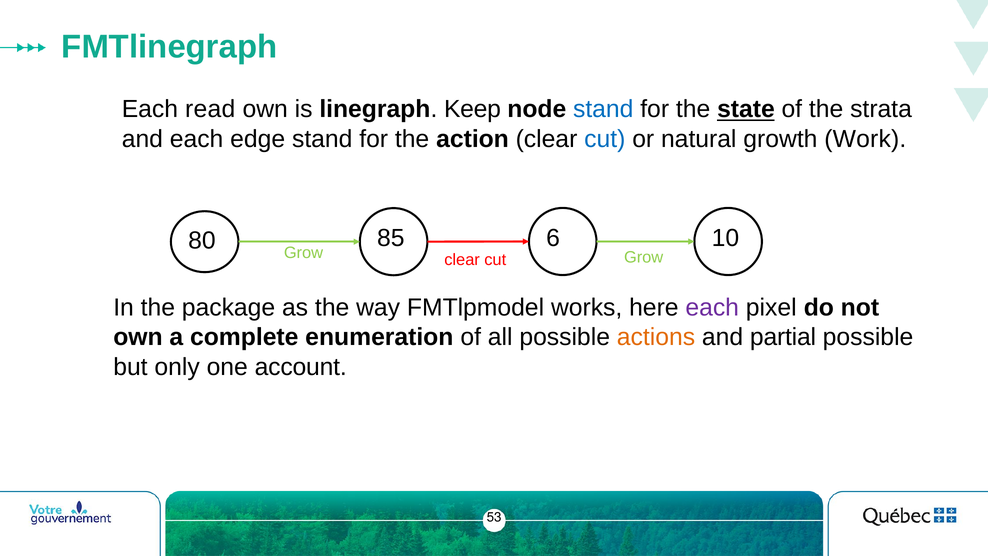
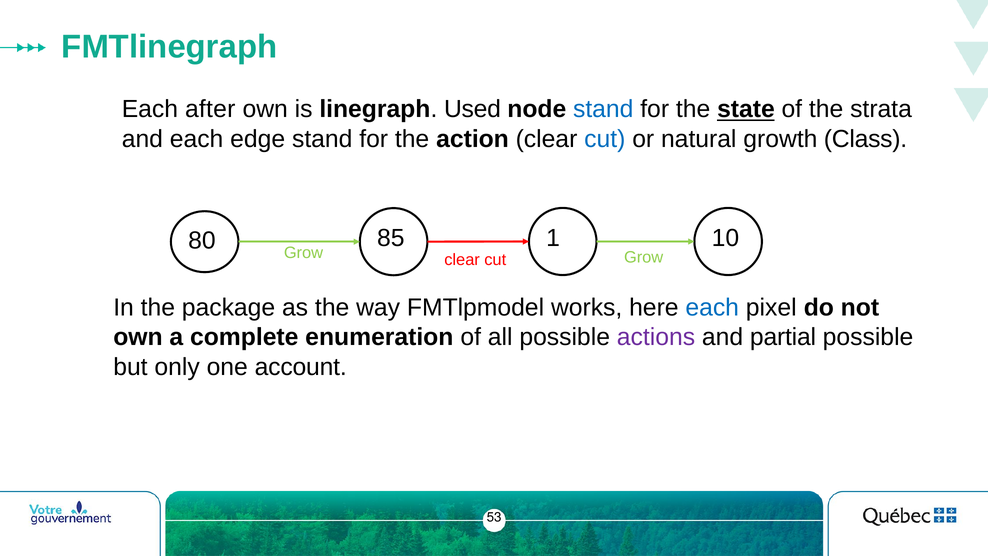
read: read -> after (210, 109)
Keep: Keep -> Used (472, 109)
Work: Work -> Class (866, 139)
6: 6 -> 1 (553, 238)
each colour: purple -> blue (712, 308)
actions colour: orange -> purple (656, 337)
